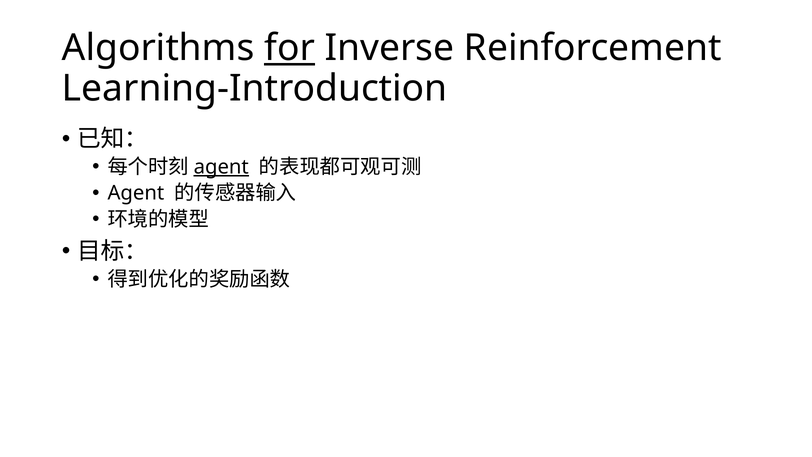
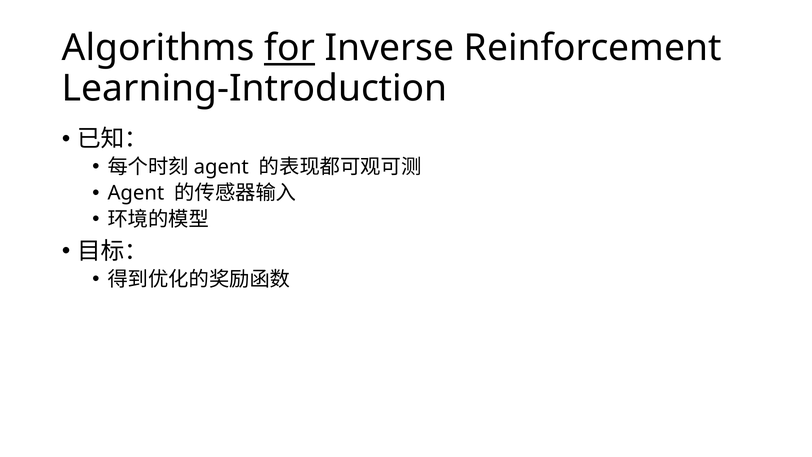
agent underline: present -> none (221, 167)
